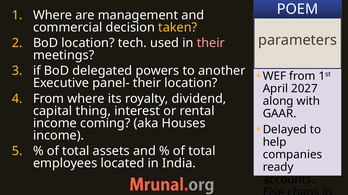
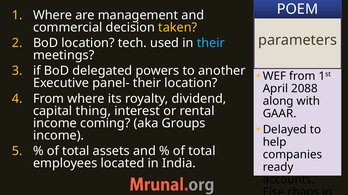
their colour: pink -> light blue (211, 43)
2027: 2027 -> 2088 (304, 89)
Houses: Houses -> Groups (184, 124)
